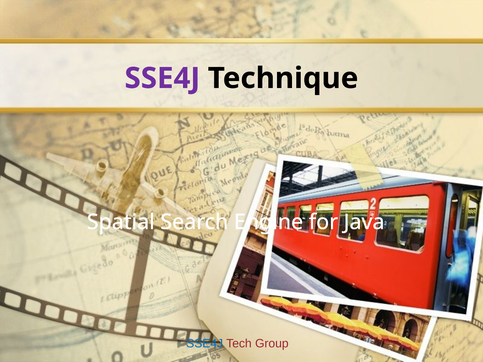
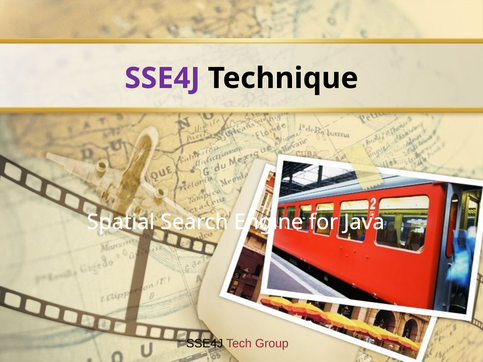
SSE4J colour: blue -> black (205, 344)
